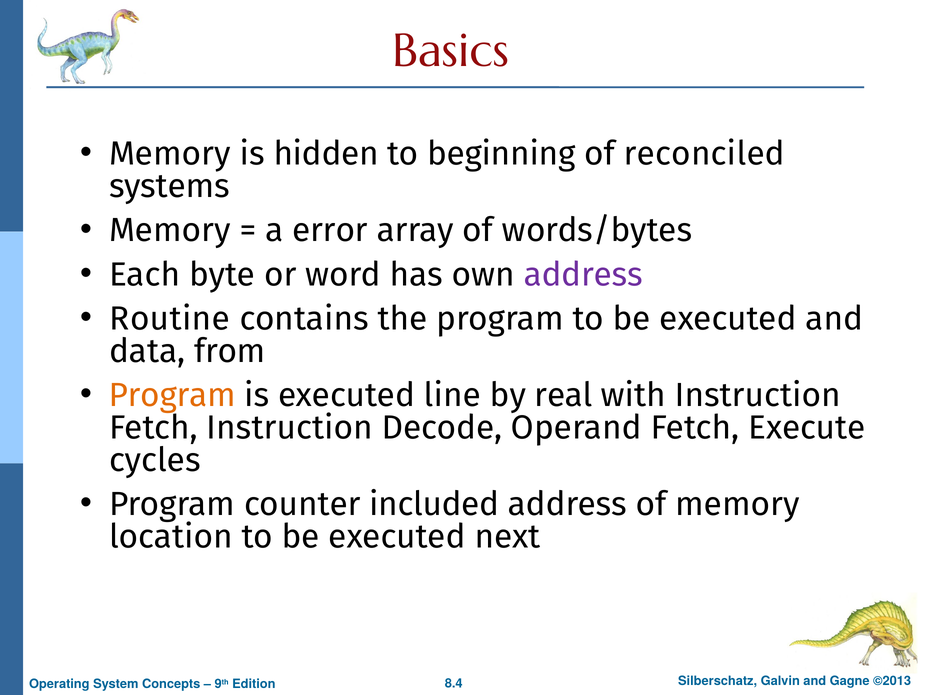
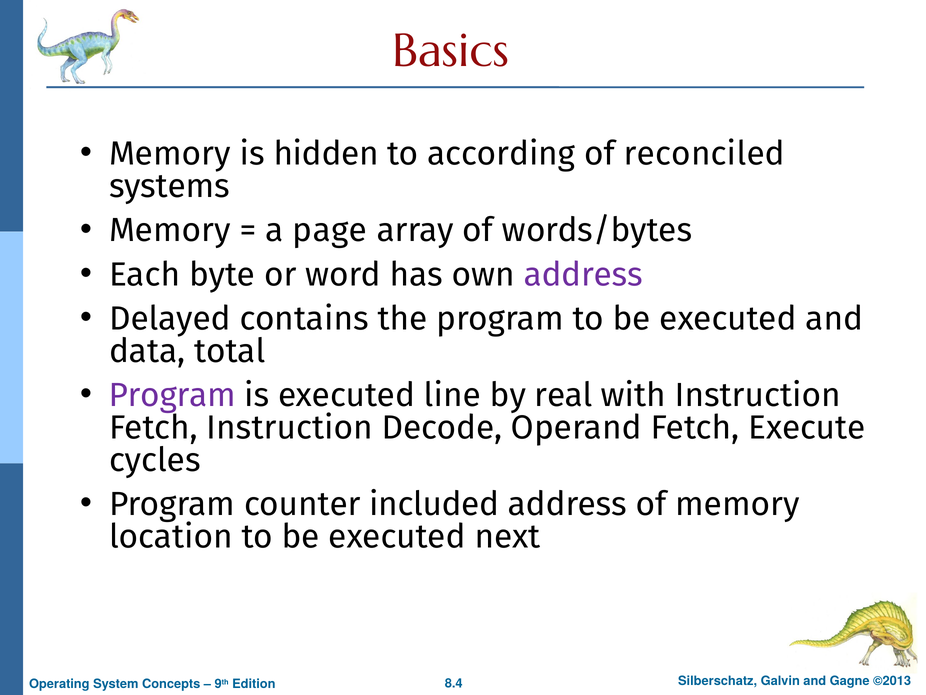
beginning: beginning -> according (501, 154)
error: error -> page (330, 230)
Routine: Routine -> Delayed (170, 318)
from: from -> total (230, 351)
Program colour: orange -> purple (172, 395)
